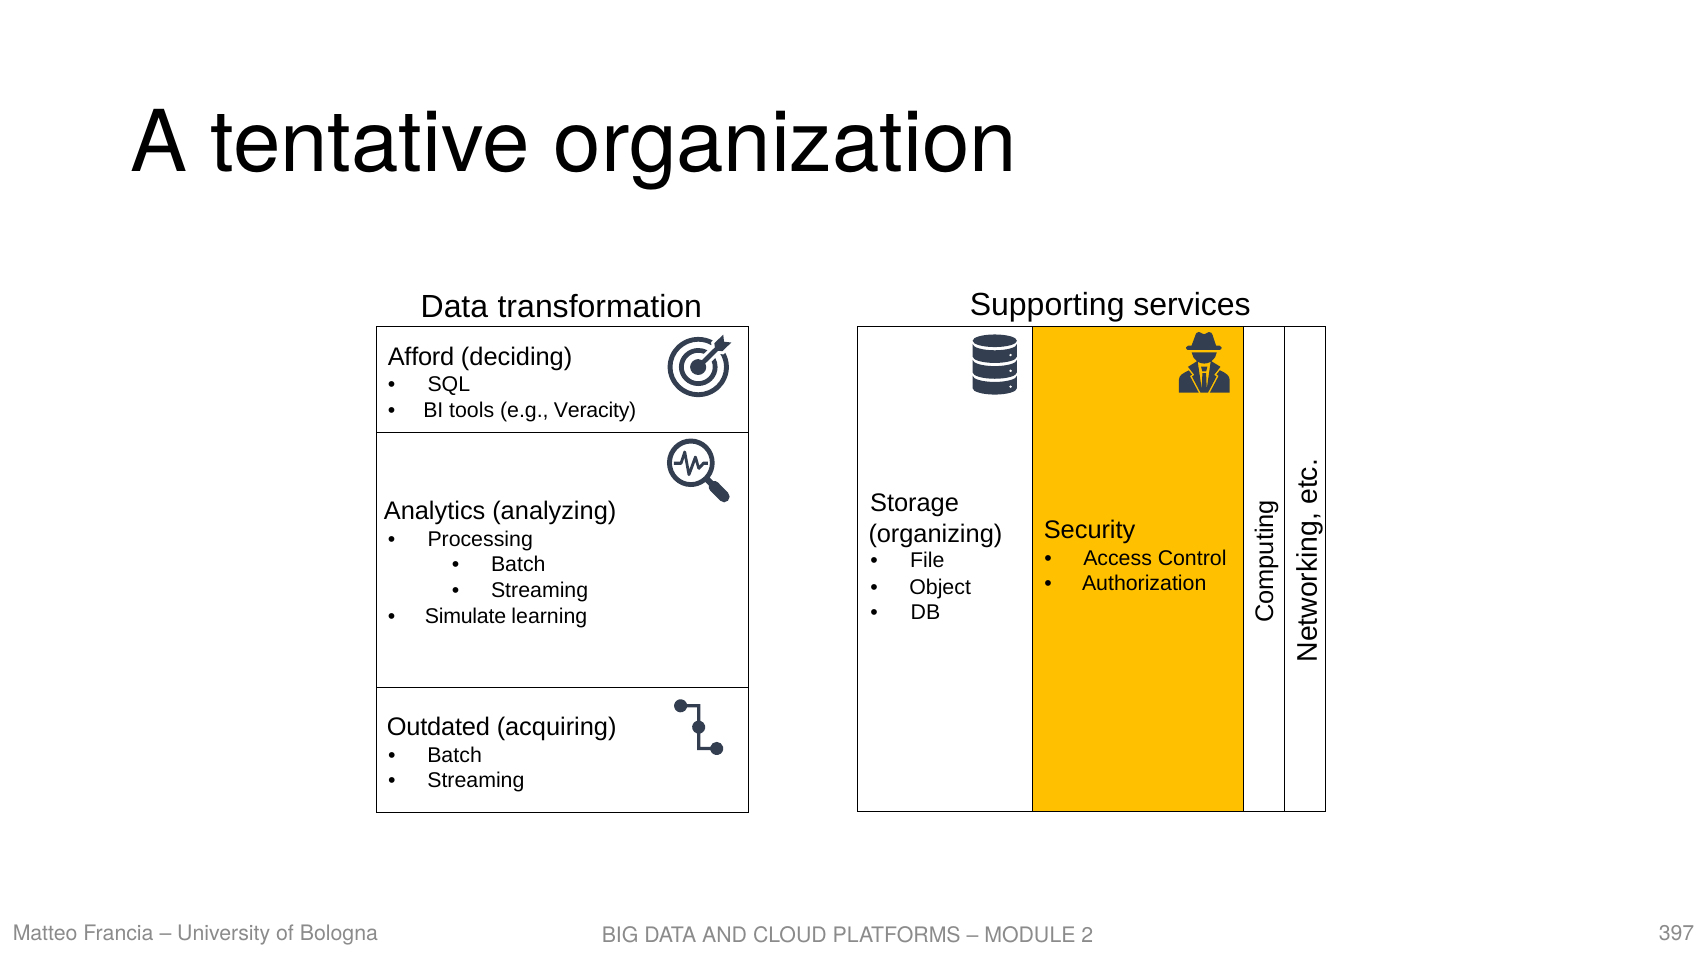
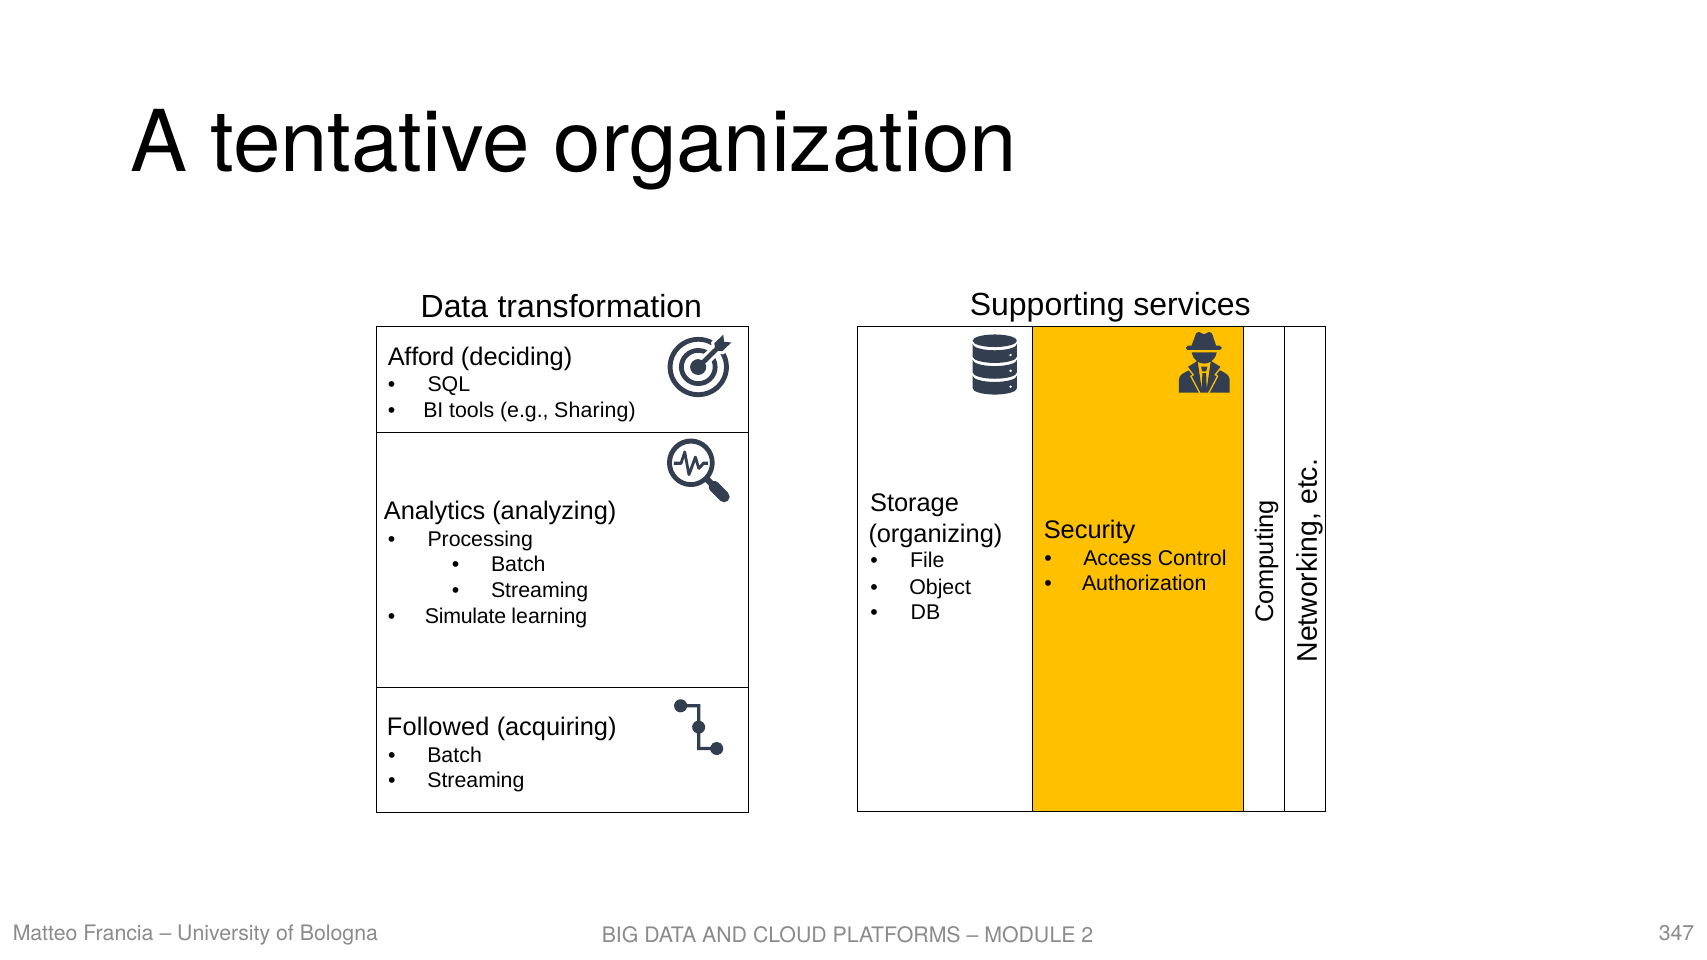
Veracity: Veracity -> Sharing (595, 410)
Outdated: Outdated -> Followed (438, 728)
397: 397 -> 347 (1677, 934)
